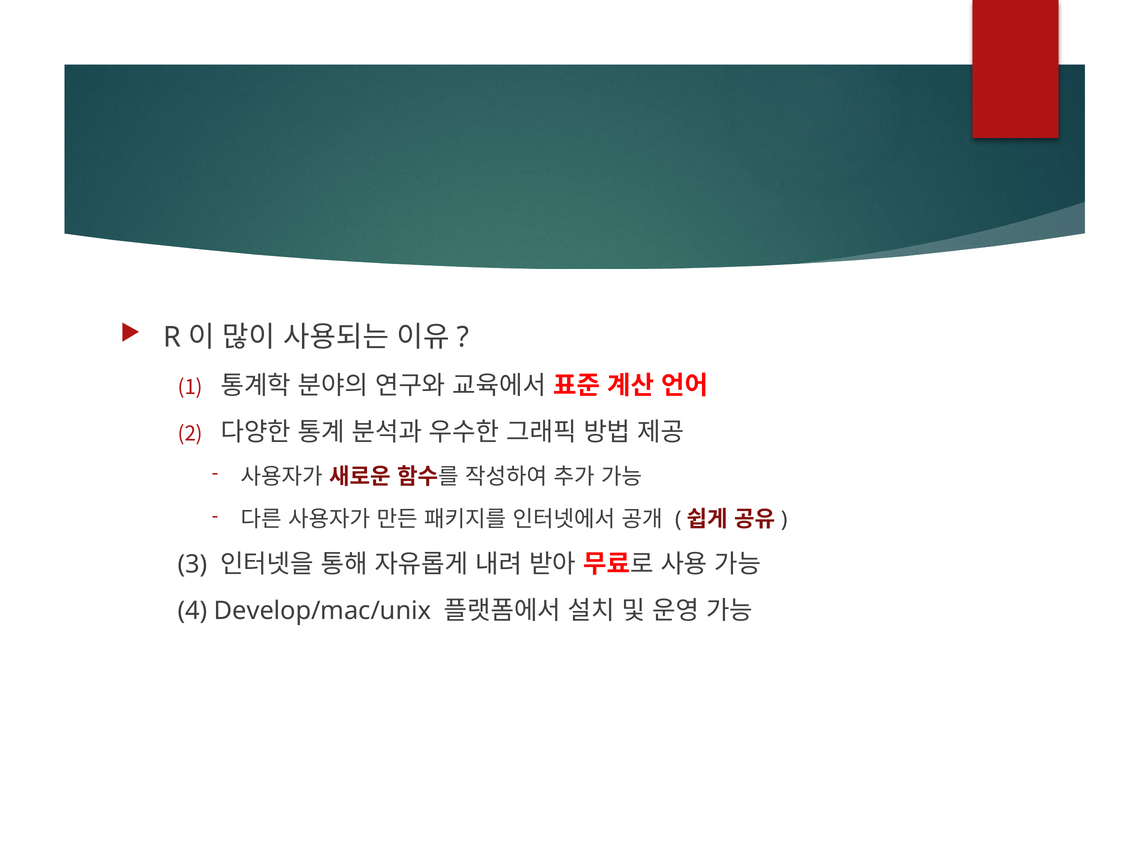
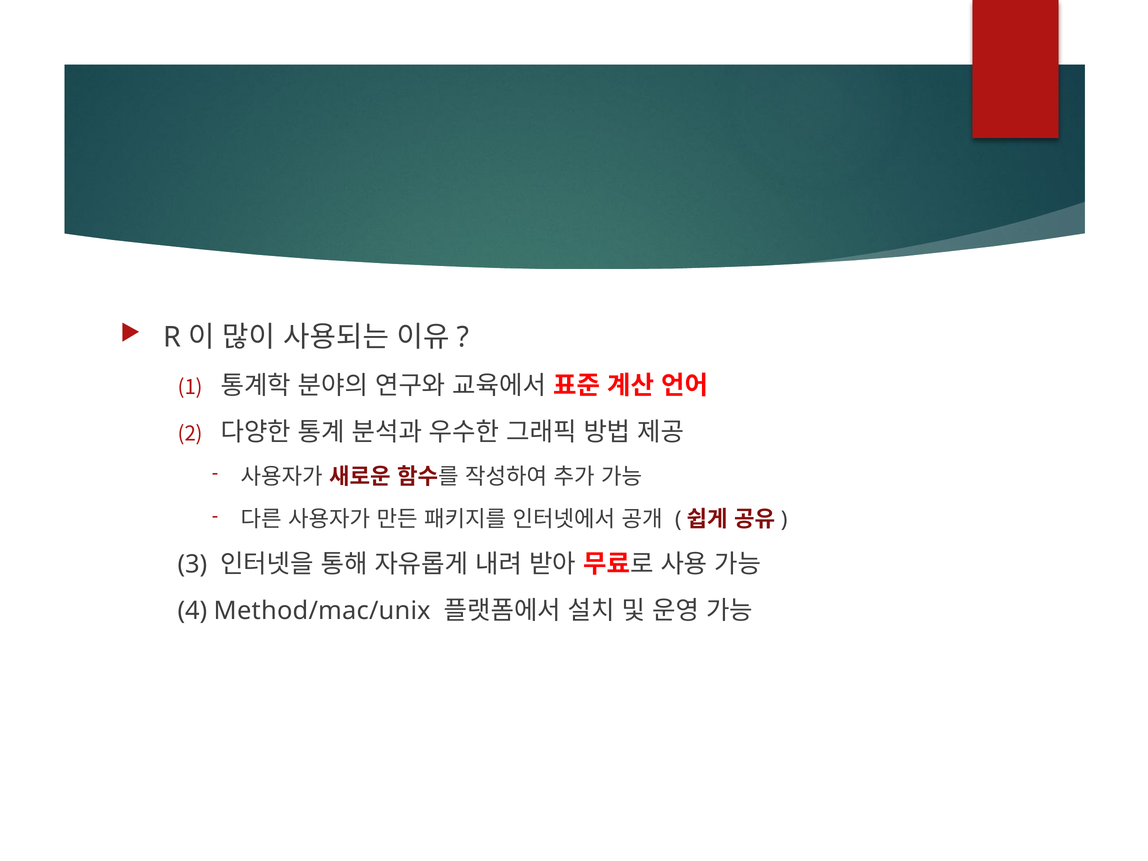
Develop/mac/unix: Develop/mac/unix -> Method/mac/unix (322, 611)
